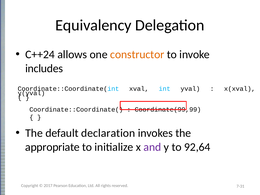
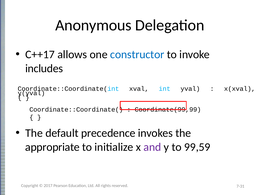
Equivalency: Equivalency -> Anonymous (93, 25)
C++24: C++24 -> C++17 (40, 55)
constructor colour: orange -> blue (137, 55)
declaration: declaration -> precedence (108, 133)
92,64: 92,64 -> 99,59 (197, 147)
